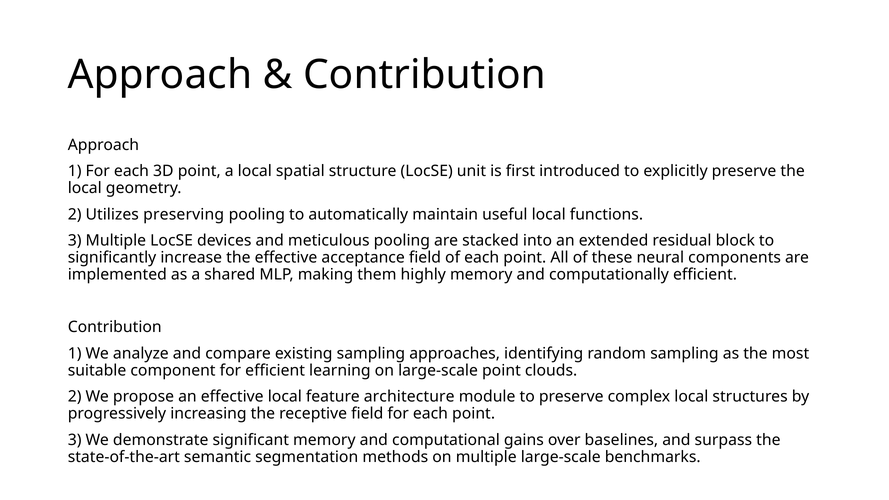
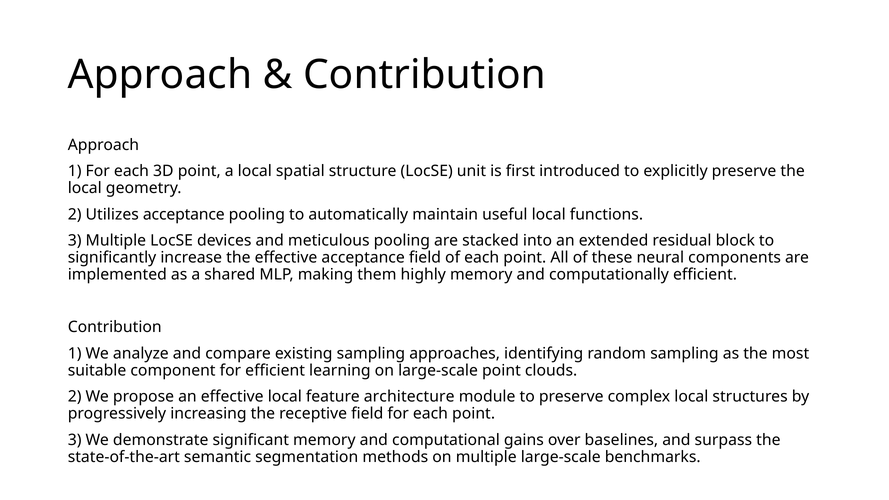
Utilizes preserving: preserving -> acceptance (184, 214)
